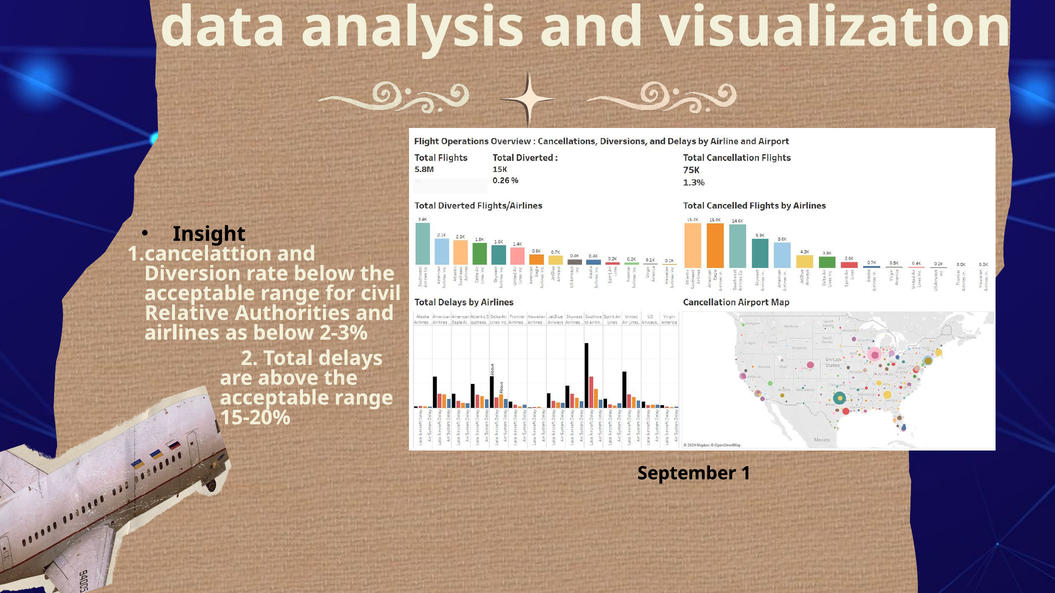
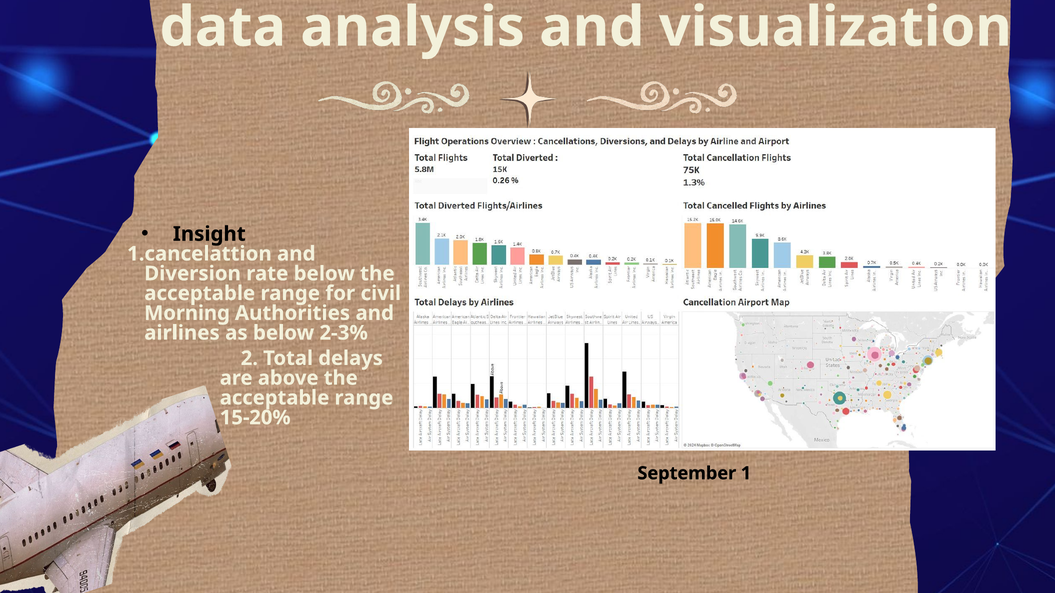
Relative: Relative -> Morning (187, 313)
